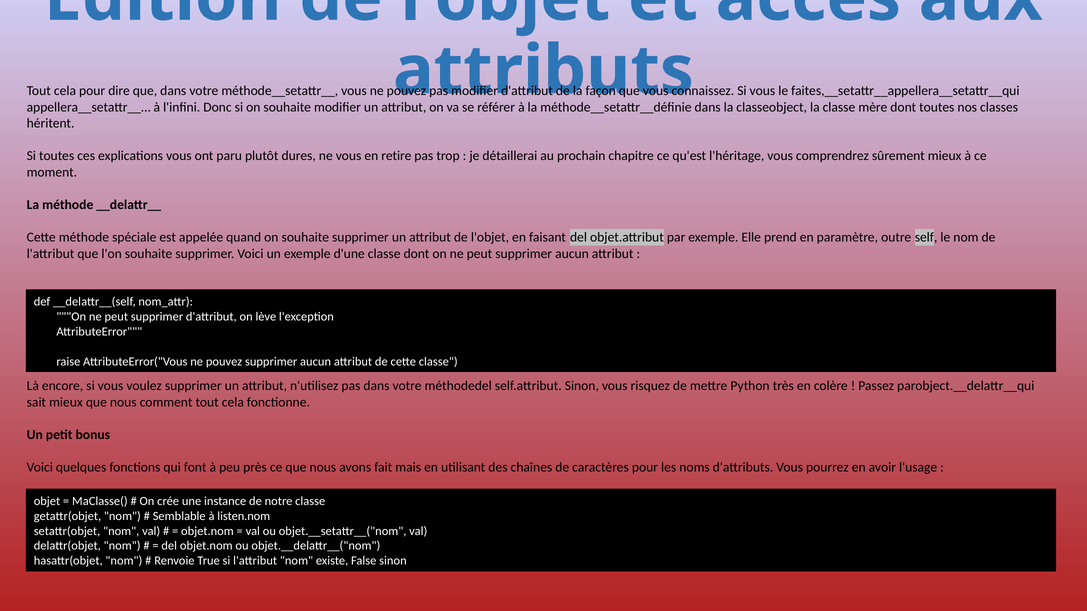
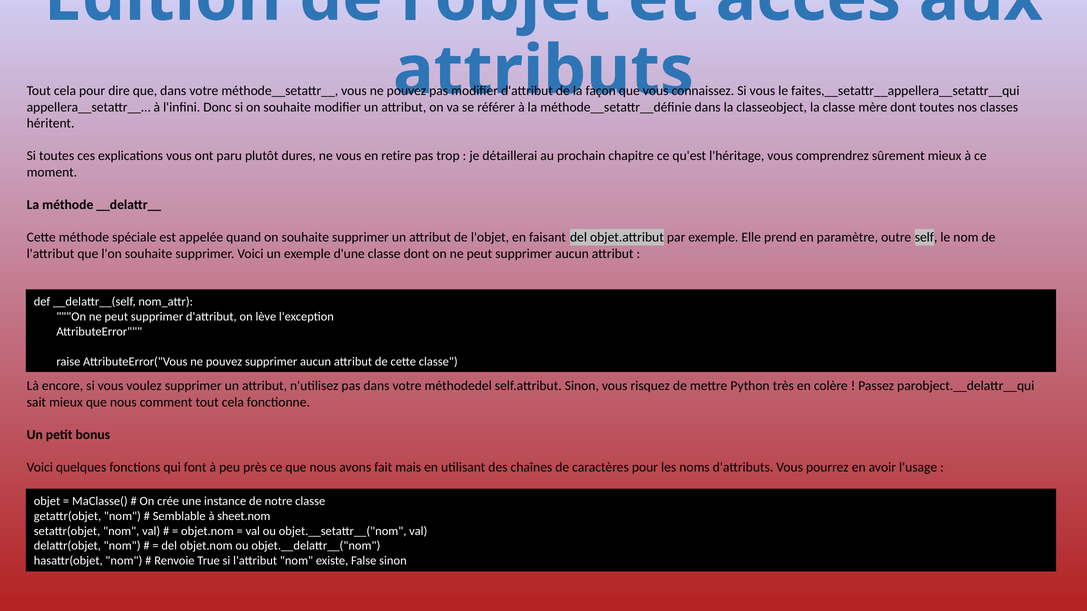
listen.nom: listen.nom -> sheet.nom (244, 516)
